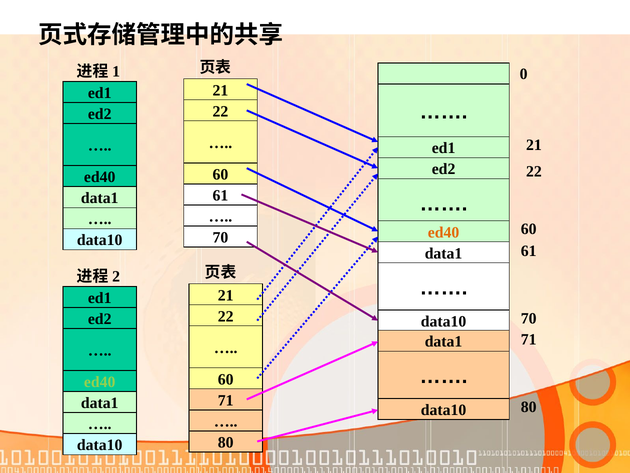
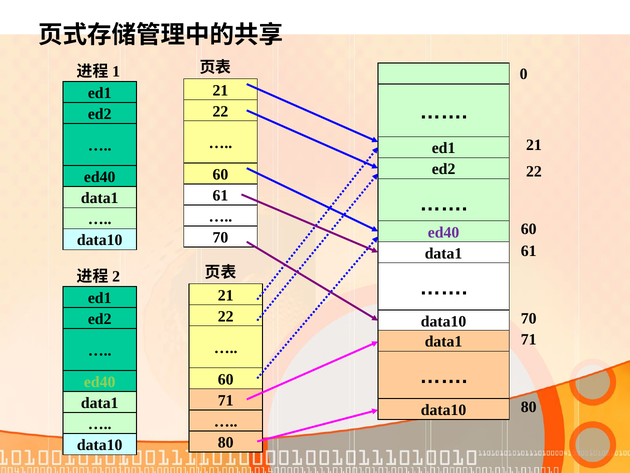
ed40 colour: orange -> purple (444, 232)
